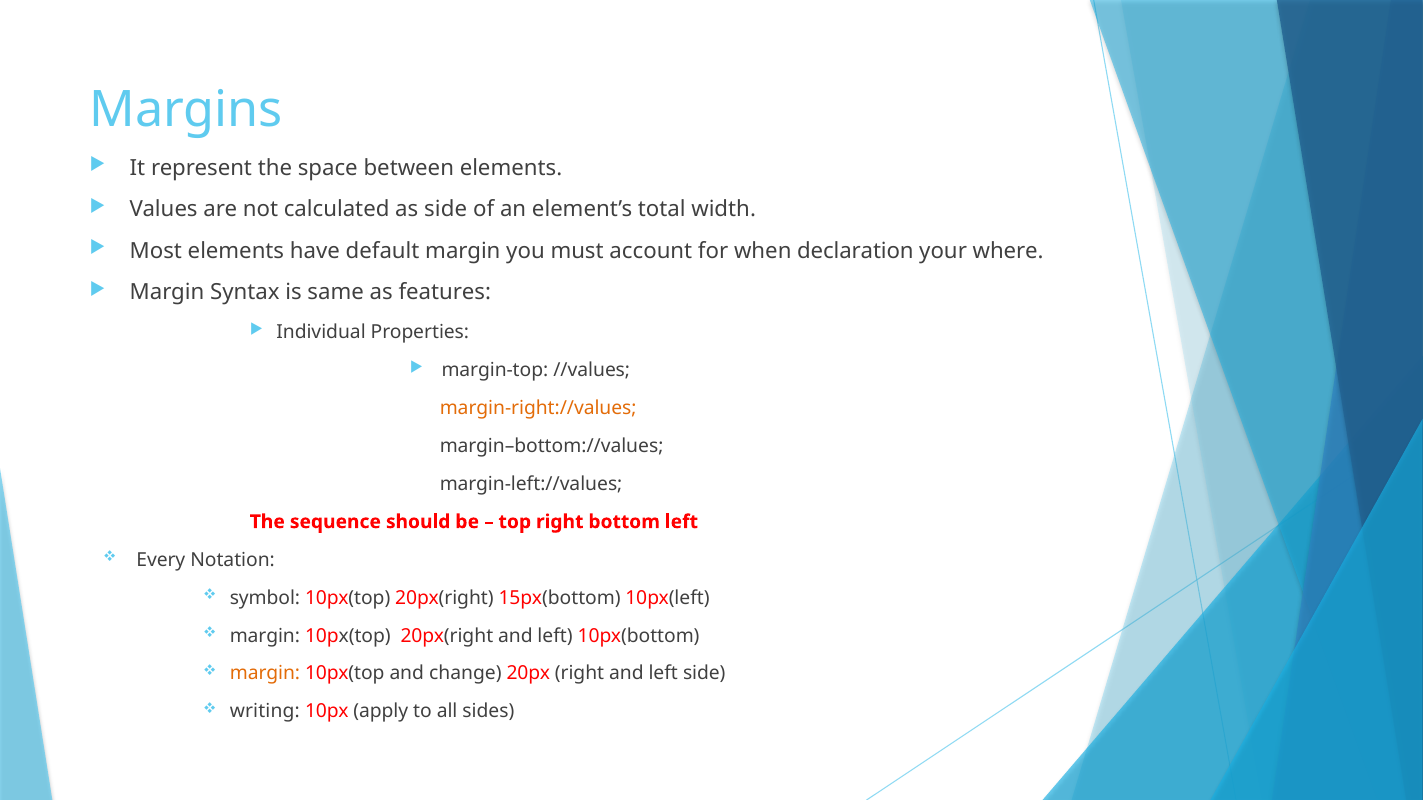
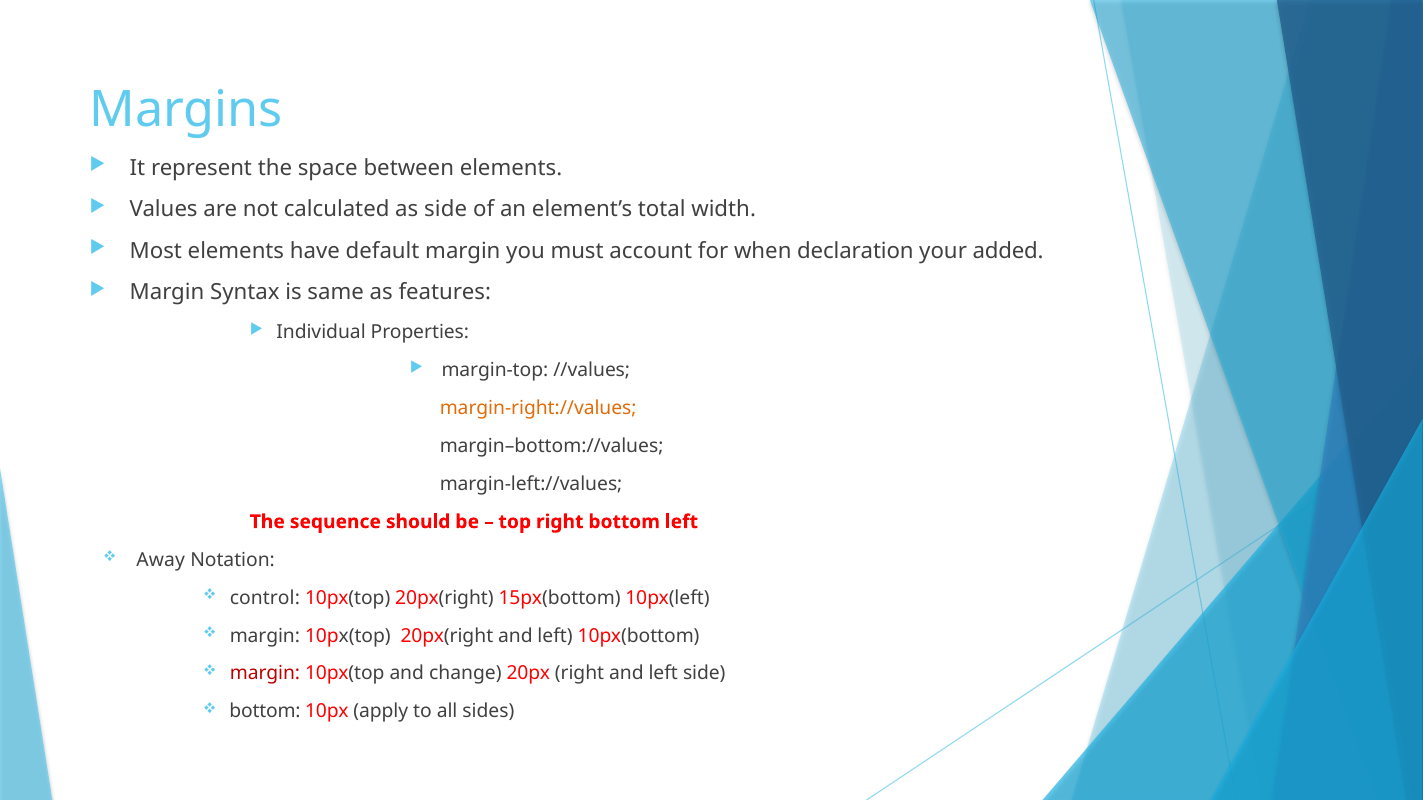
where: where -> added (1008, 251)
Every: Every -> Away (161, 560)
symbol: symbol -> control (265, 598)
margin colour: orange -> red (265, 674)
writing: writing -> bottom (265, 712)
